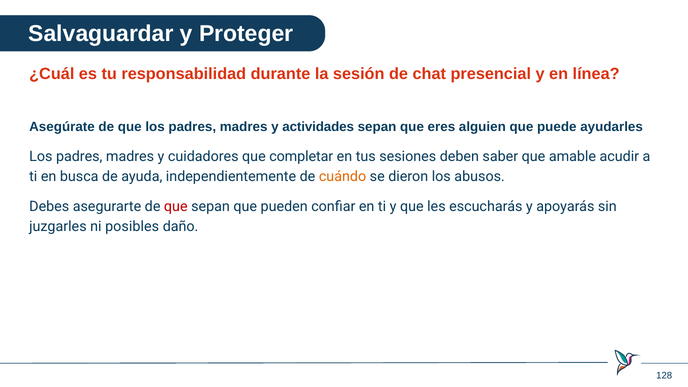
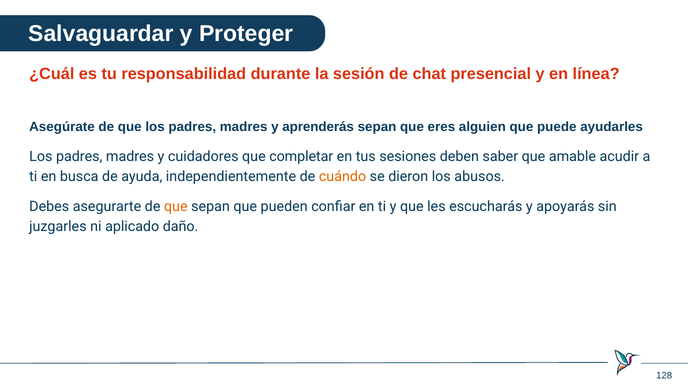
actividades: actividades -> aprenderás (318, 127)
que colour: red -> orange (176, 207)
posibles: posibles -> aplicado (132, 226)
